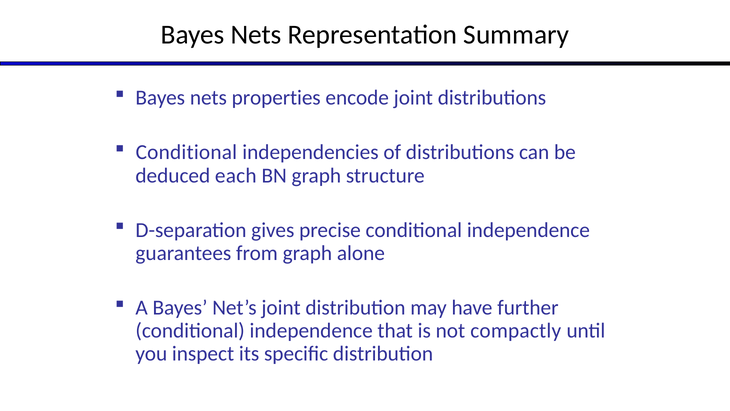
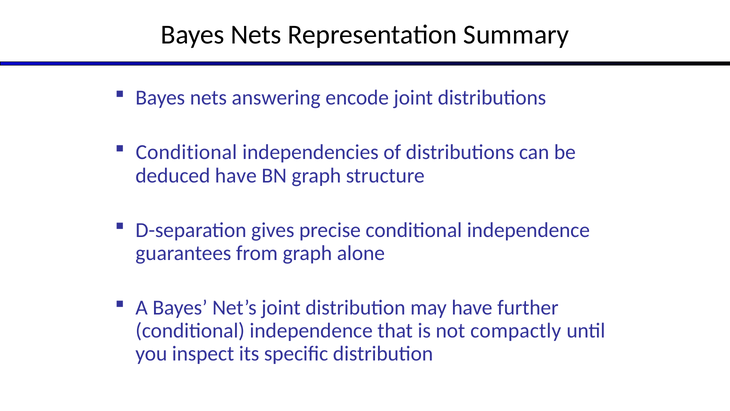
properties: properties -> answering (276, 98)
deduced each: each -> have (236, 175)
